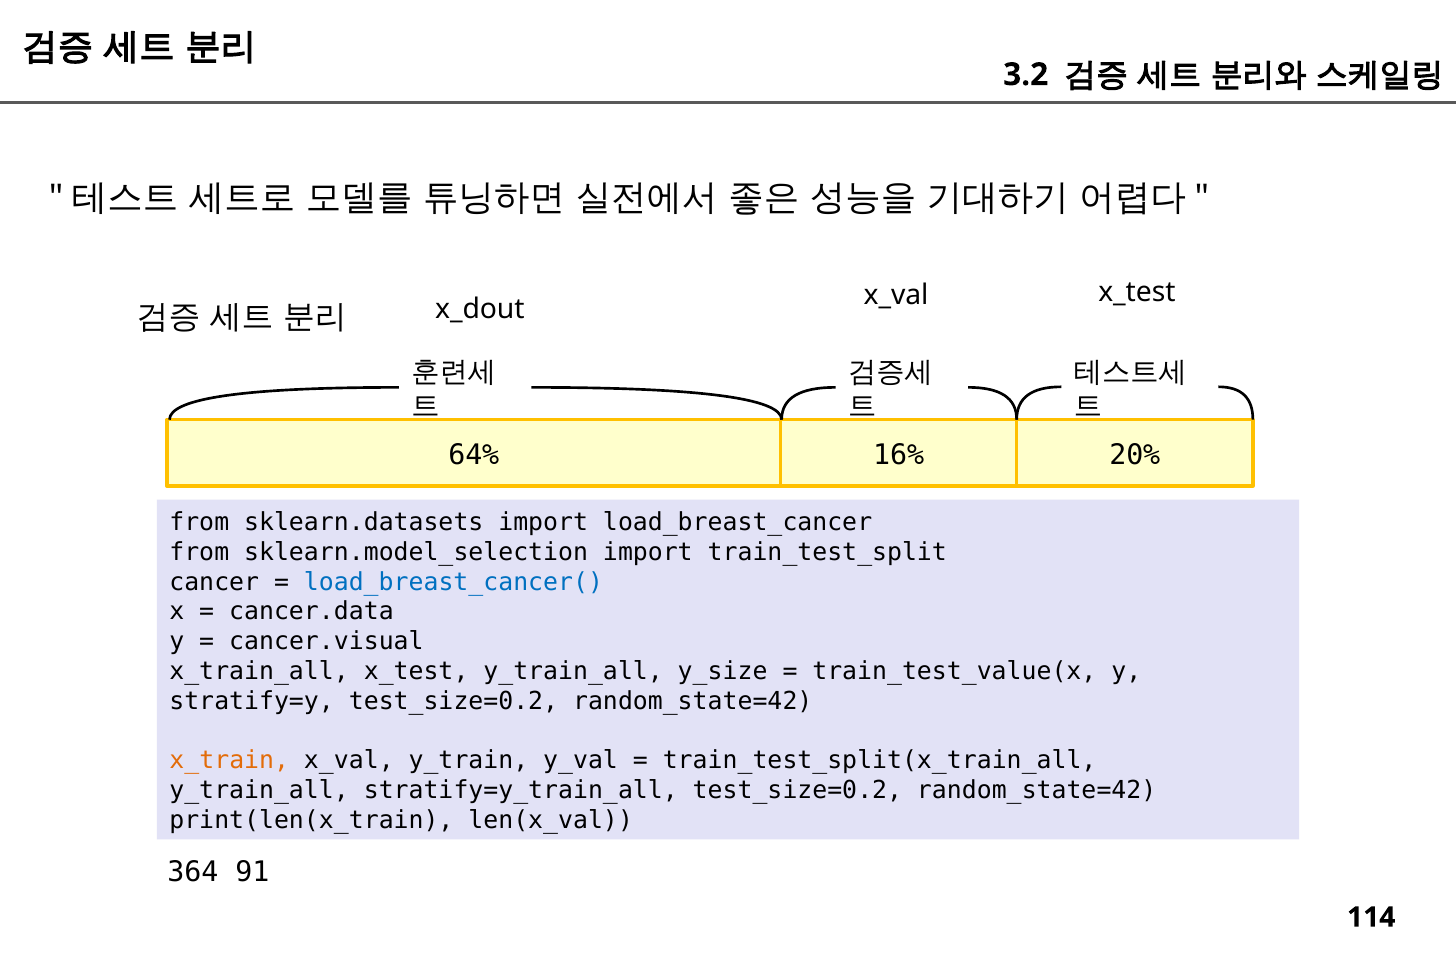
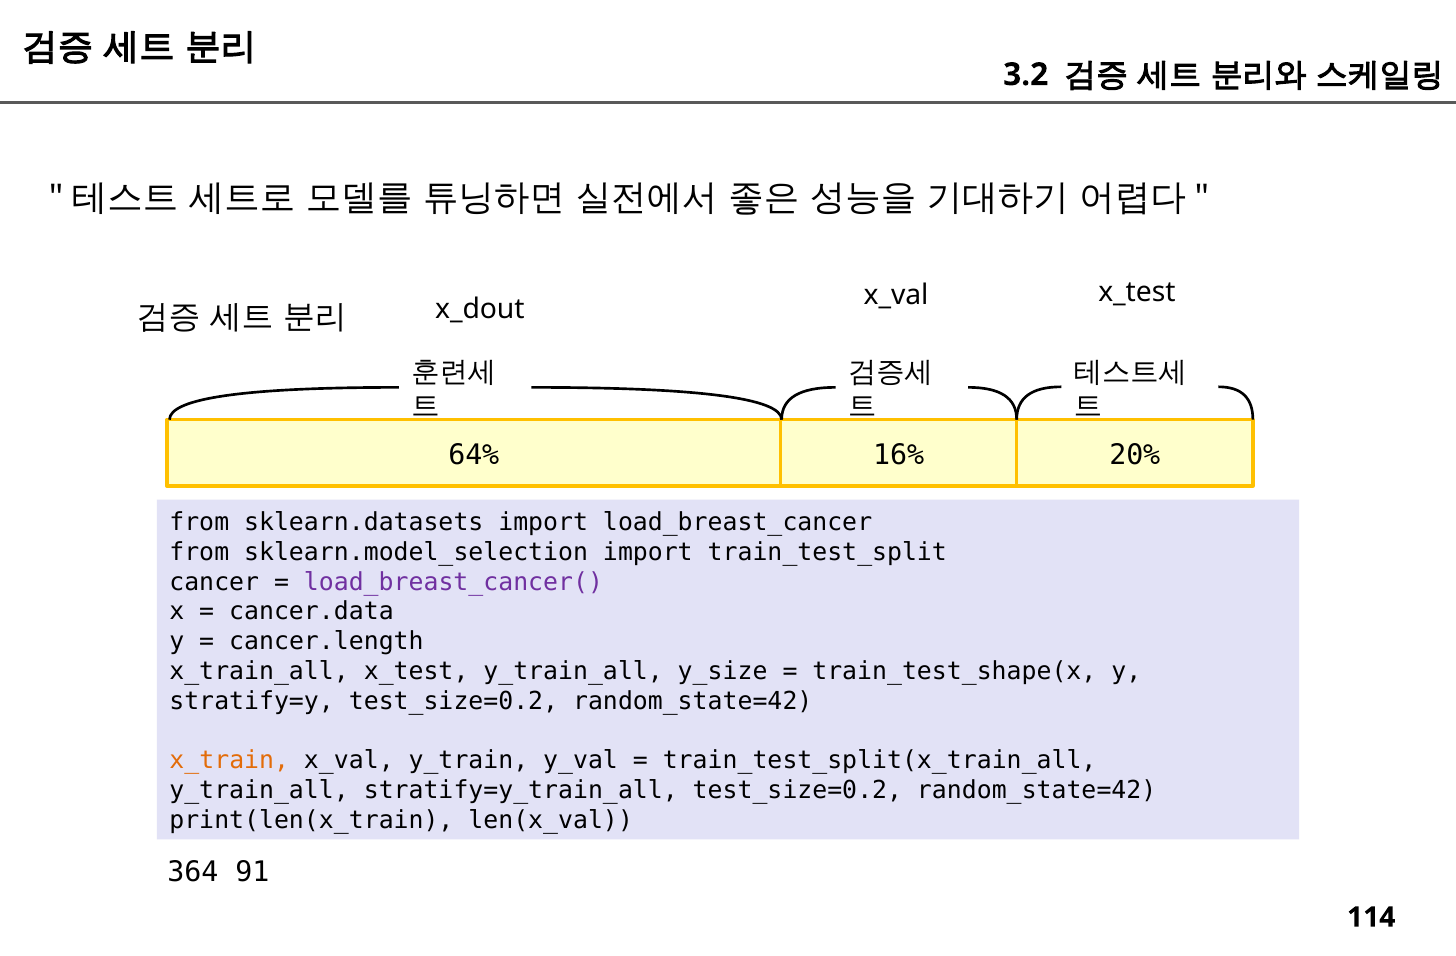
load_breast_cancer( colour: blue -> purple (453, 582)
cancer.visual: cancer.visual -> cancer.length (326, 642)
train_test_value(x: train_test_value(x -> train_test_shape(x (954, 672)
